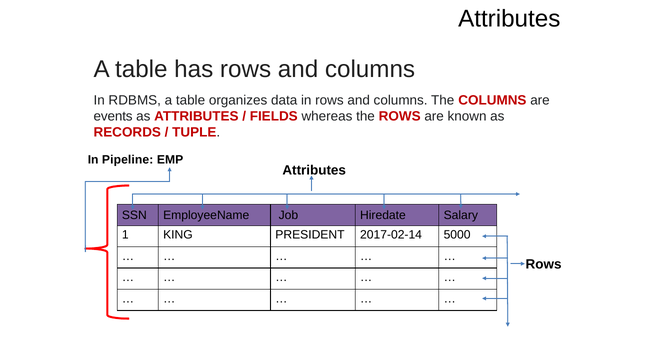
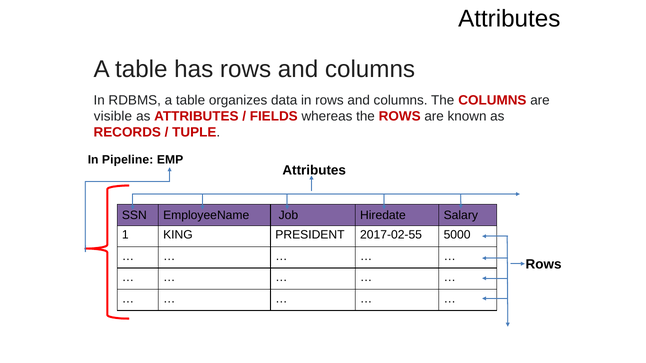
events: events -> visible (113, 116)
2017-02-14: 2017-02-14 -> 2017-02-55 (391, 235)
